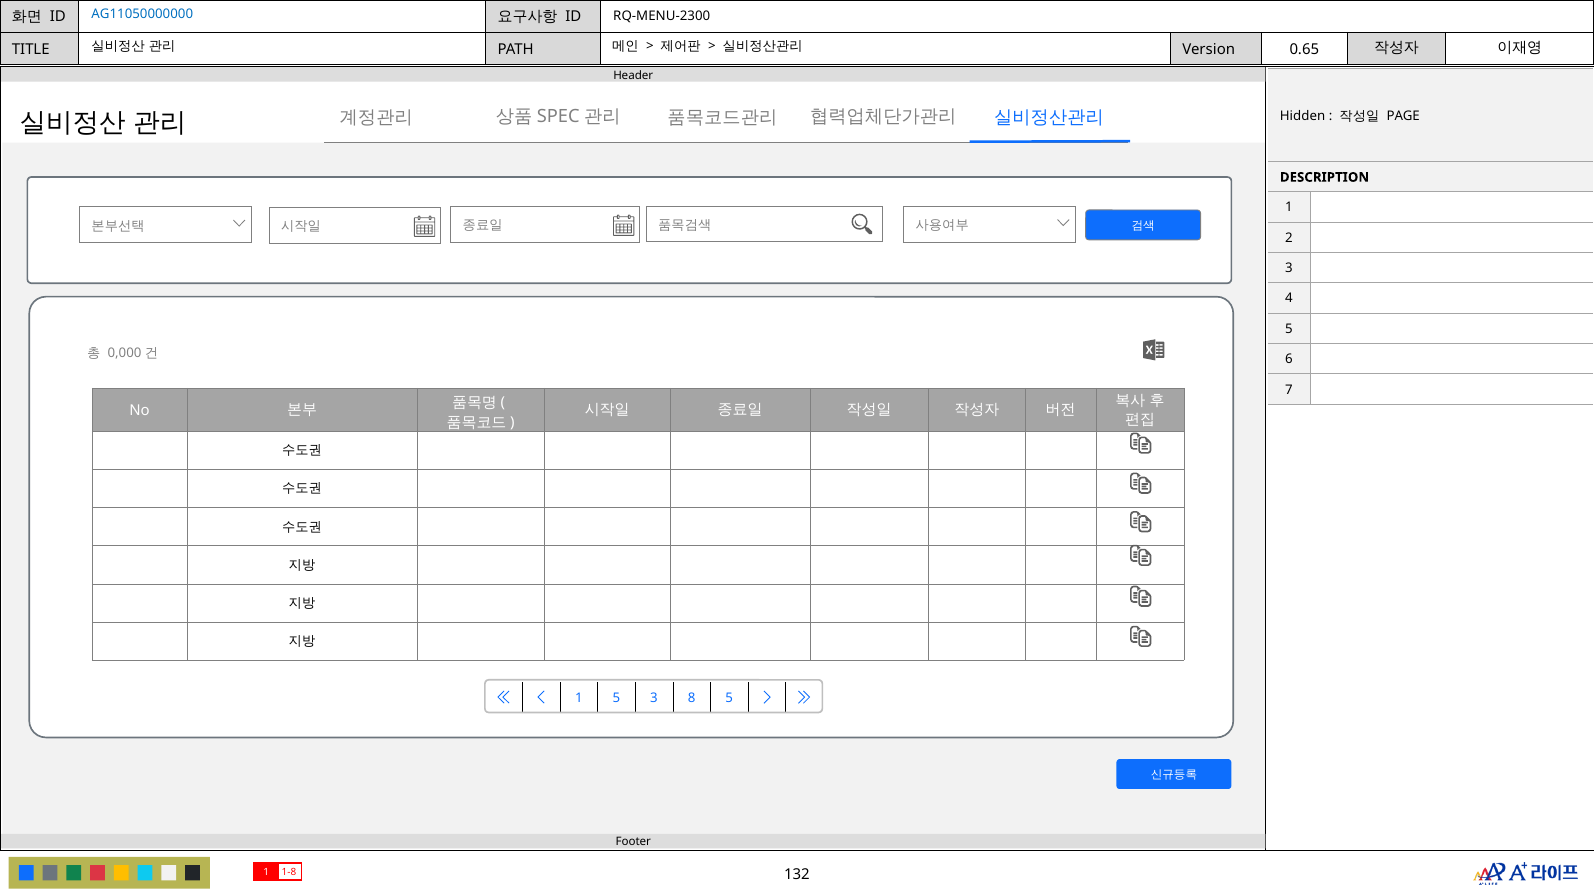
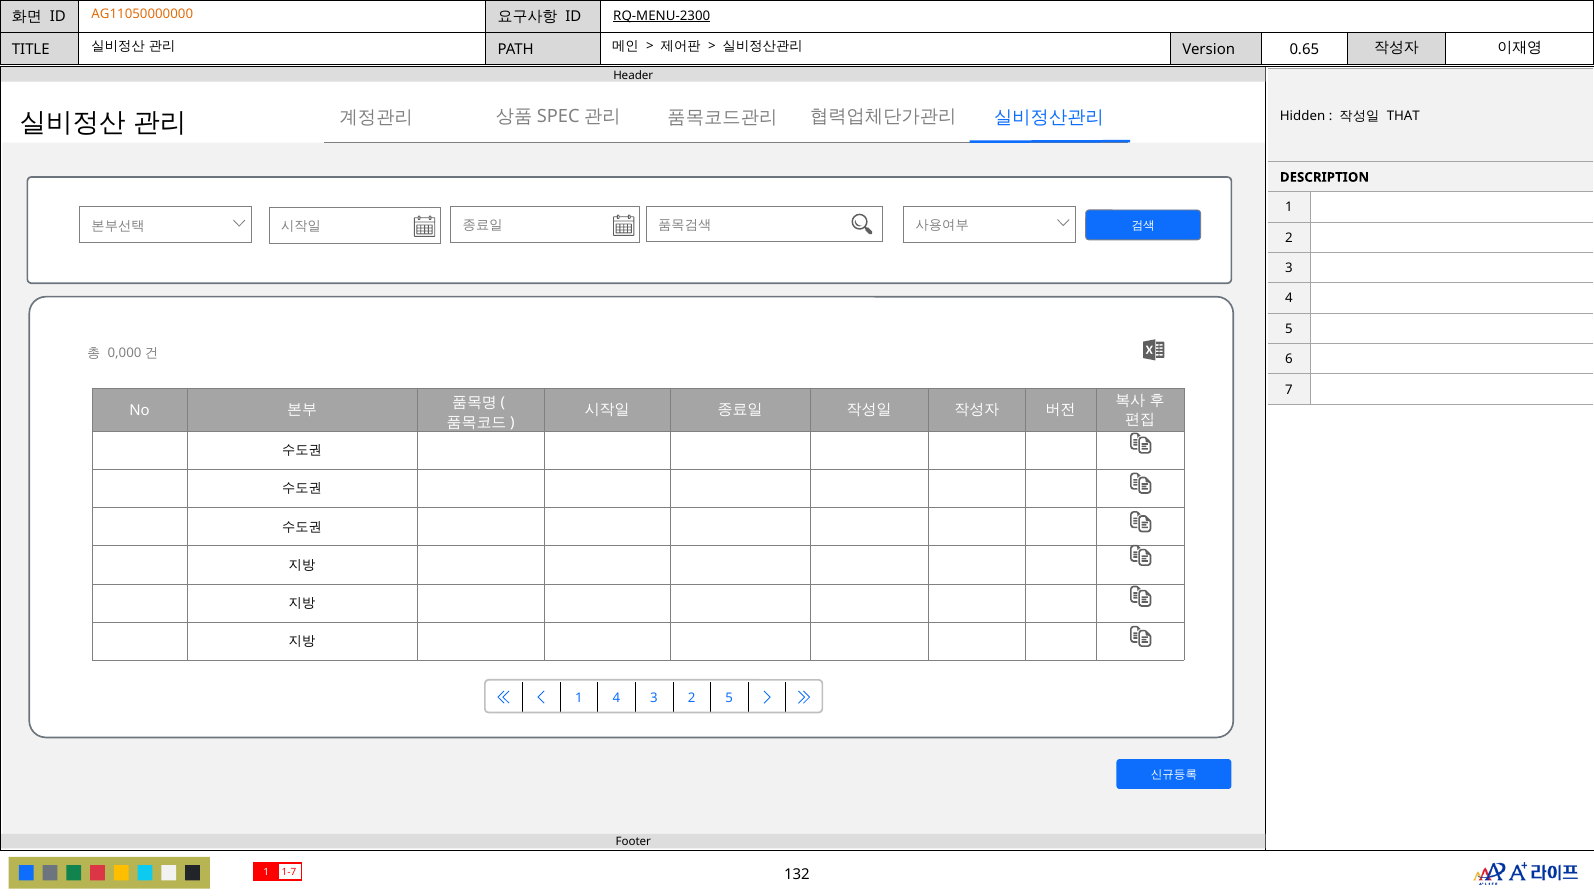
AG11050000000 colour: blue -> orange (142, 14)
RQ-MENU-2300 underline: none -> present (662, 16)
PAGE: PAGE -> THAT (1403, 116)
1 5: 5 -> 4 (616, 698)
3 8: 8 -> 2 (692, 698)
1-8: 1-8 -> 1-7 (289, 873)
